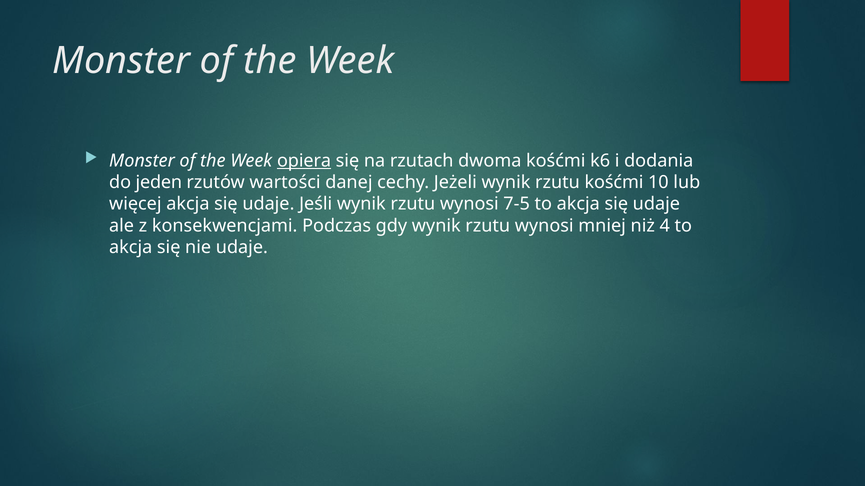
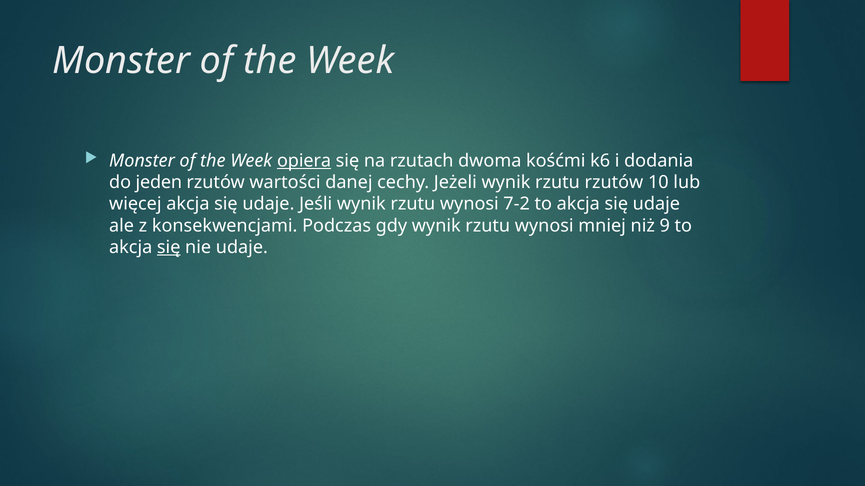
rzutu kośćmi: kośćmi -> rzutów (614, 183)
7-5: 7-5 -> 7-2 (517, 204)
4: 4 -> 9 (665, 226)
się underline: none -> present (169, 248)
